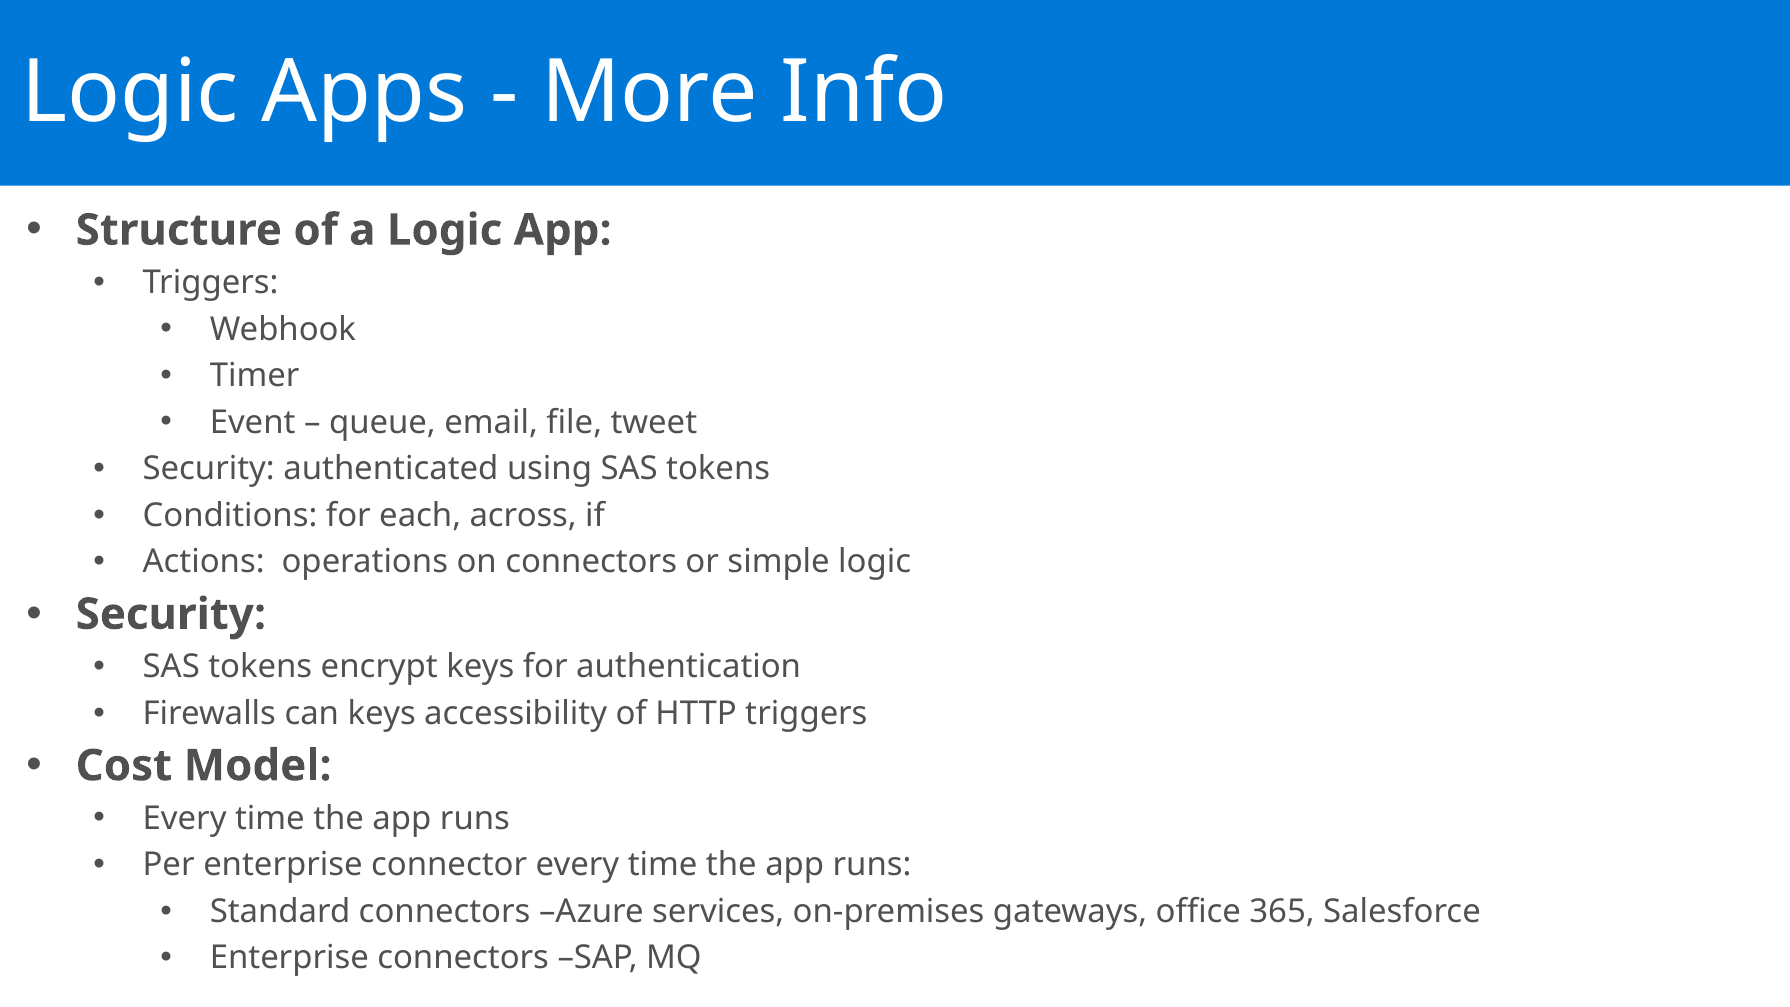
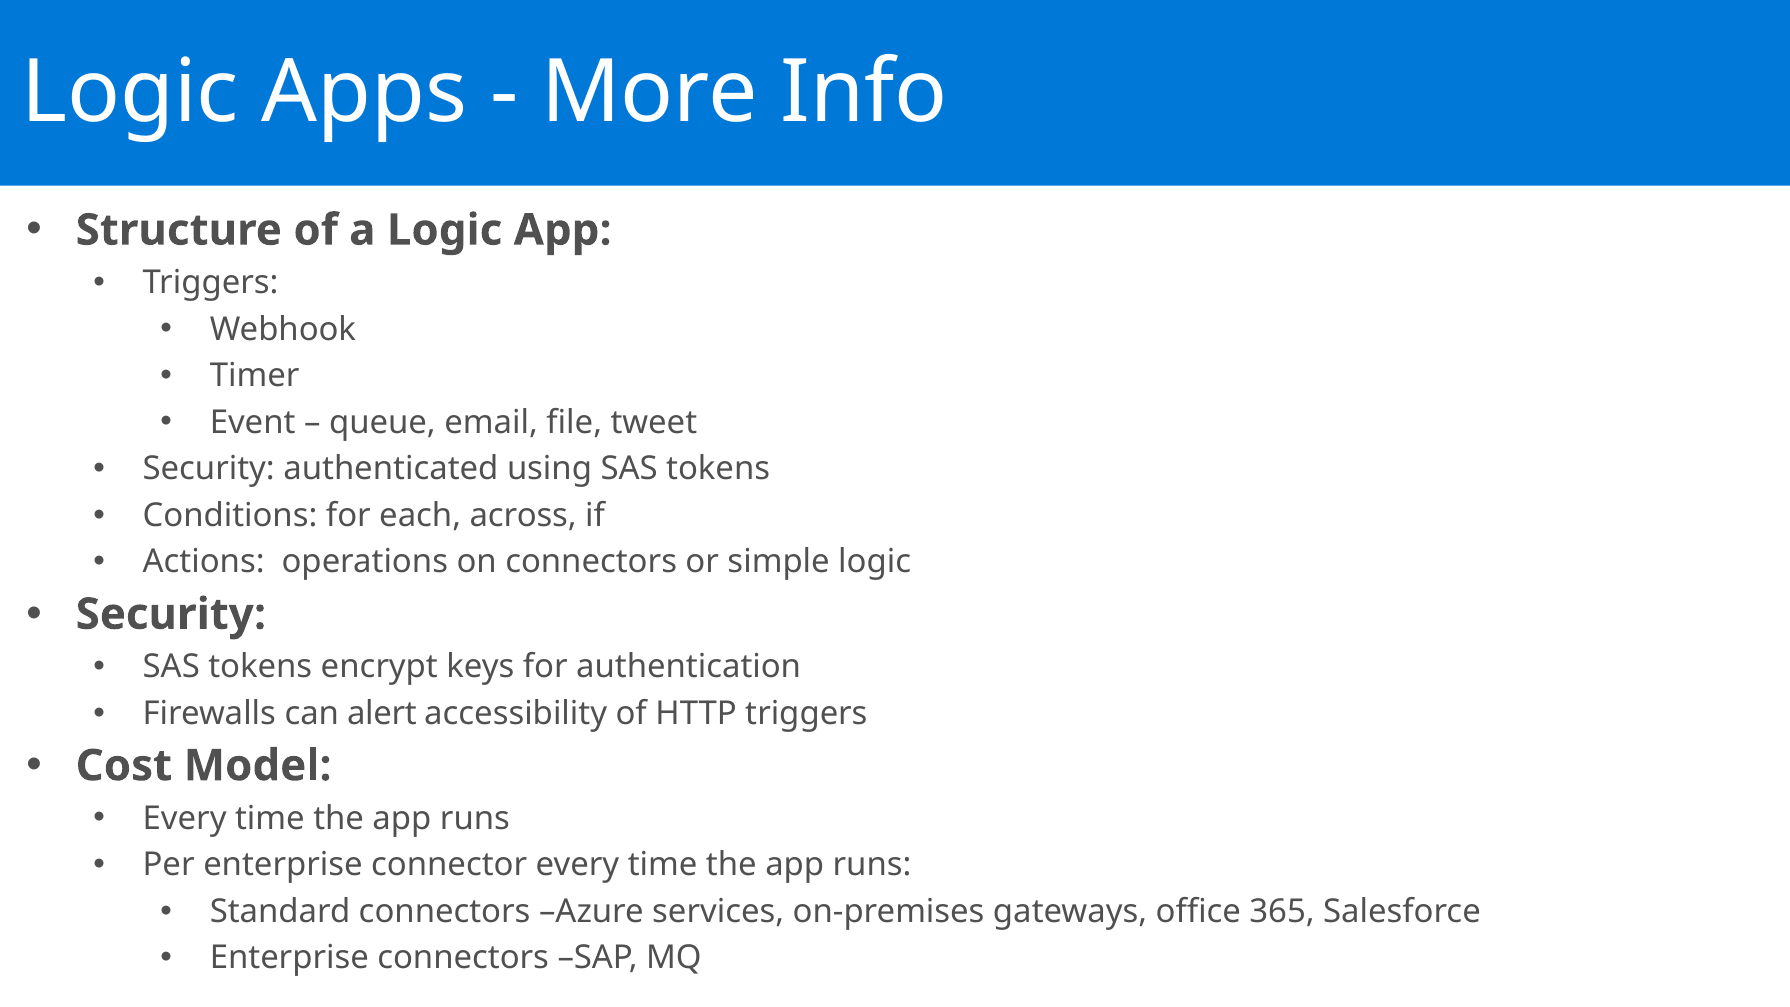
can keys: keys -> alert (382, 713)
